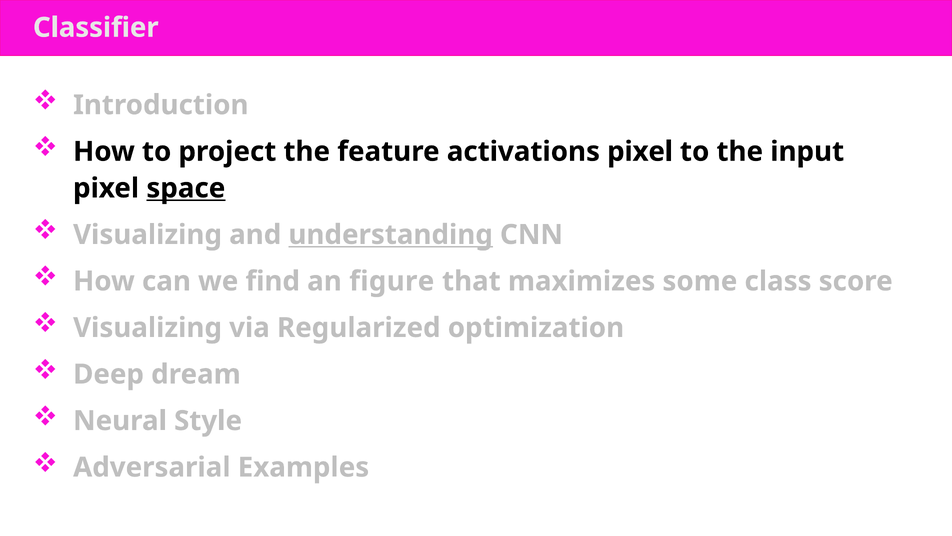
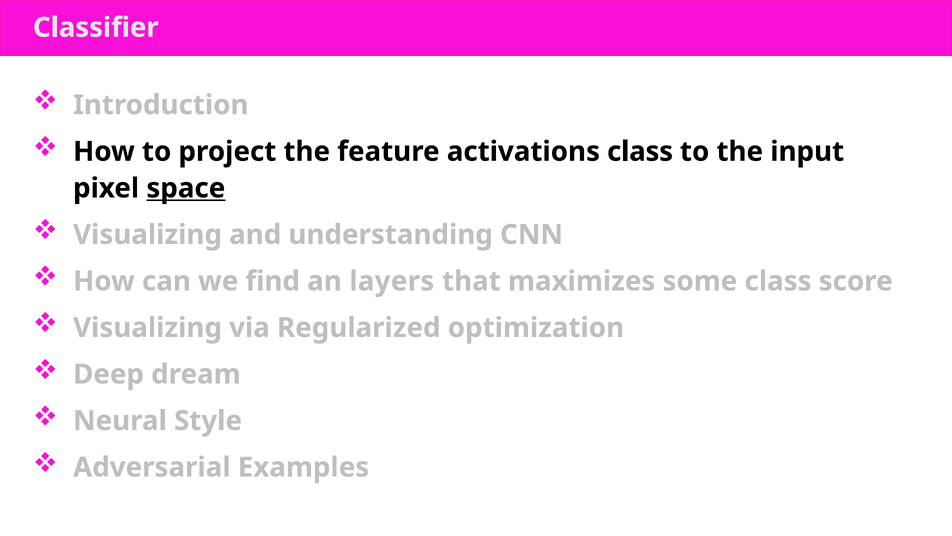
activations pixel: pixel -> class (640, 151)
understanding underline: present -> none (391, 235)
figure: figure -> layers (392, 281)
